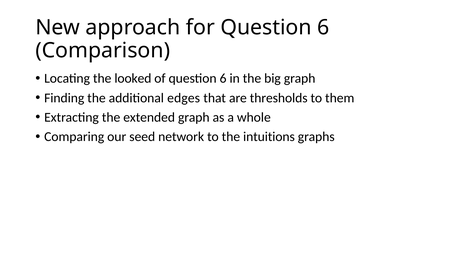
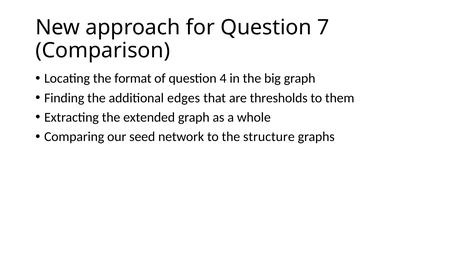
for Question 6: 6 -> 7 (323, 28)
looked: looked -> format (133, 79)
of question 6: 6 -> 4 (223, 79)
intuitions: intuitions -> structure (269, 137)
